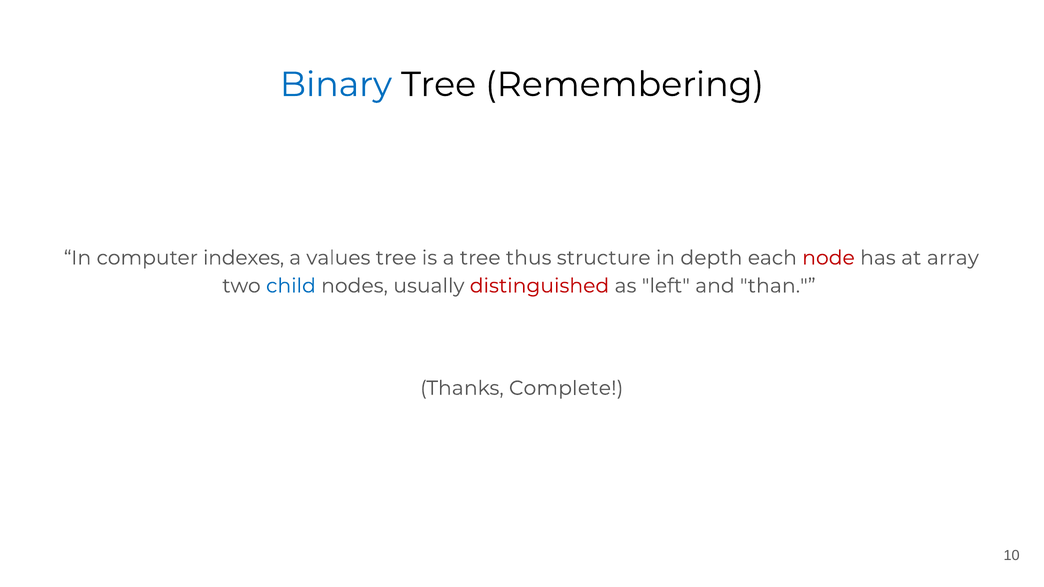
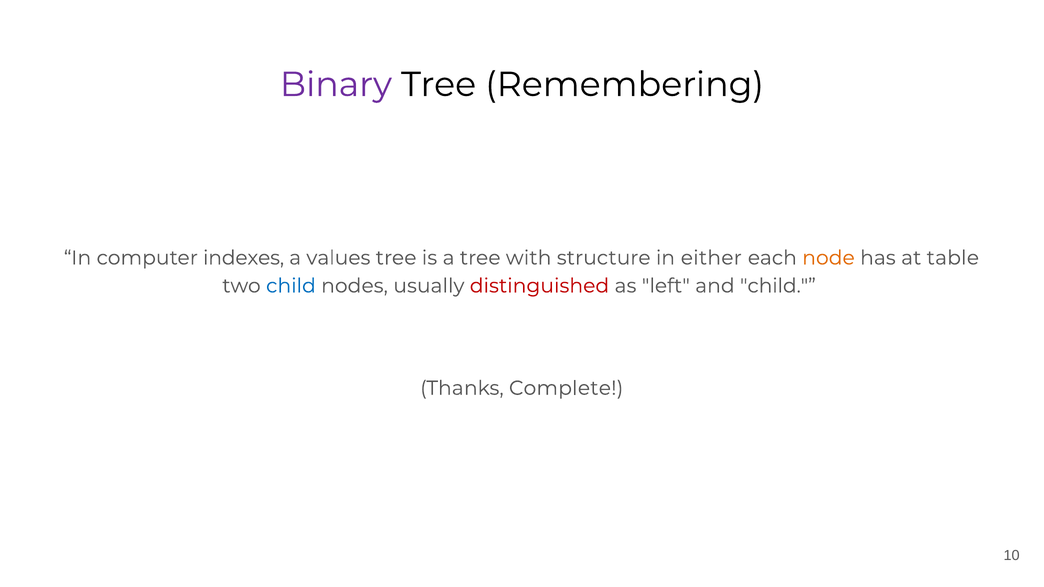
Binary colour: blue -> purple (336, 85)
thus: thus -> with (529, 258)
depth: depth -> either (711, 258)
node colour: red -> orange (829, 258)
array: array -> table (953, 258)
and than: than -> child (778, 286)
